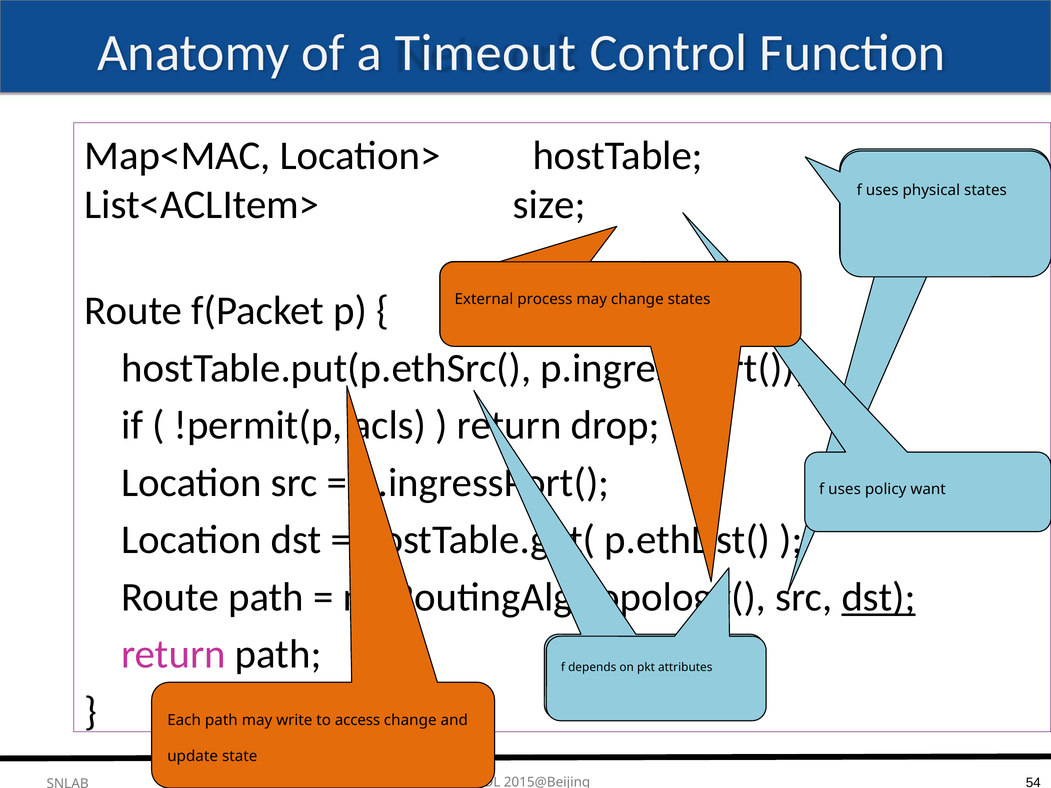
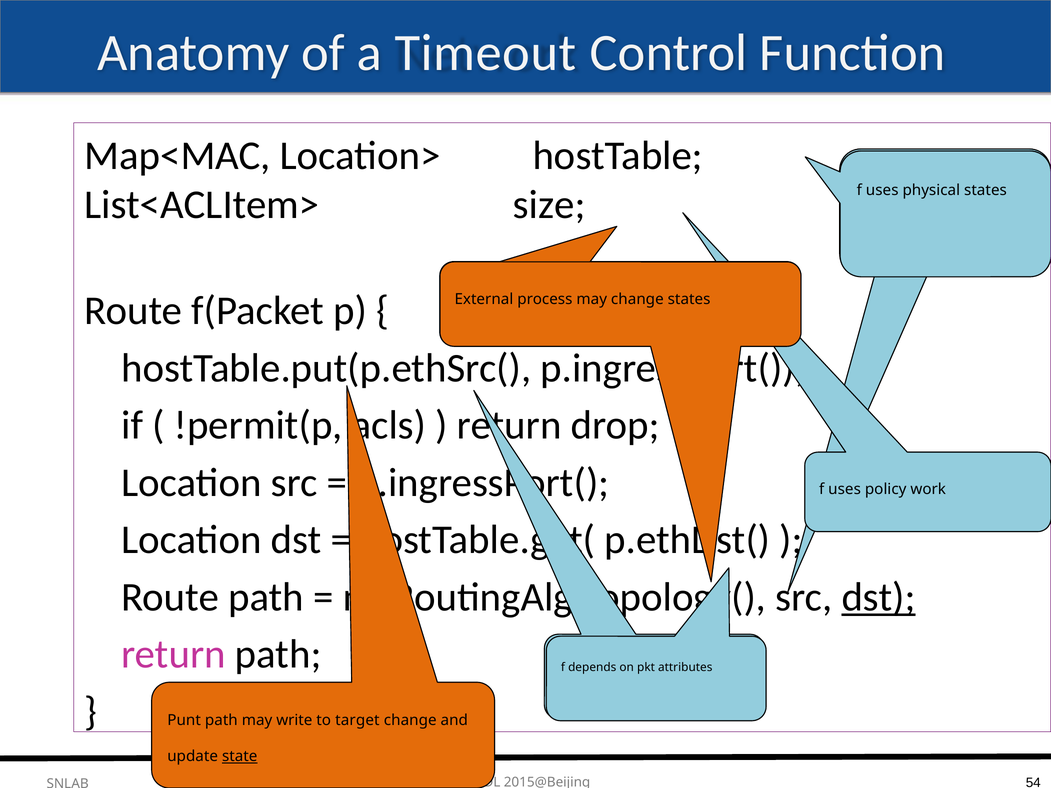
want: want -> work (928, 489)
Each: Each -> Punt (184, 721)
access: access -> target (357, 721)
state underline: none -> present (240, 757)
